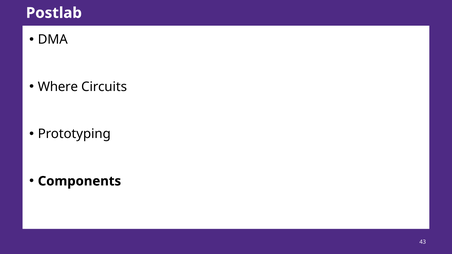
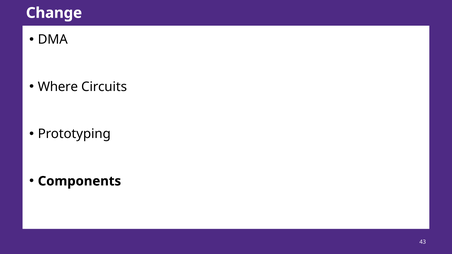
Postlab: Postlab -> Change (54, 13)
